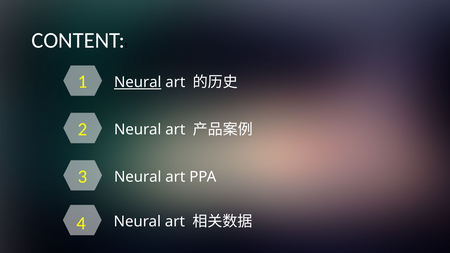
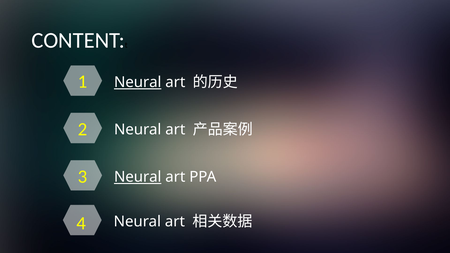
Neural underline: none -> present (138, 177)
